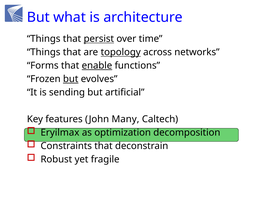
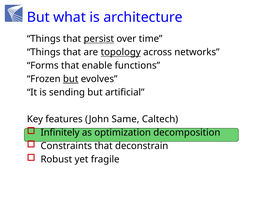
enable underline: present -> none (97, 65)
Many: Many -> Same (125, 119)
Eryilmax: Eryilmax -> Infinitely (60, 132)
